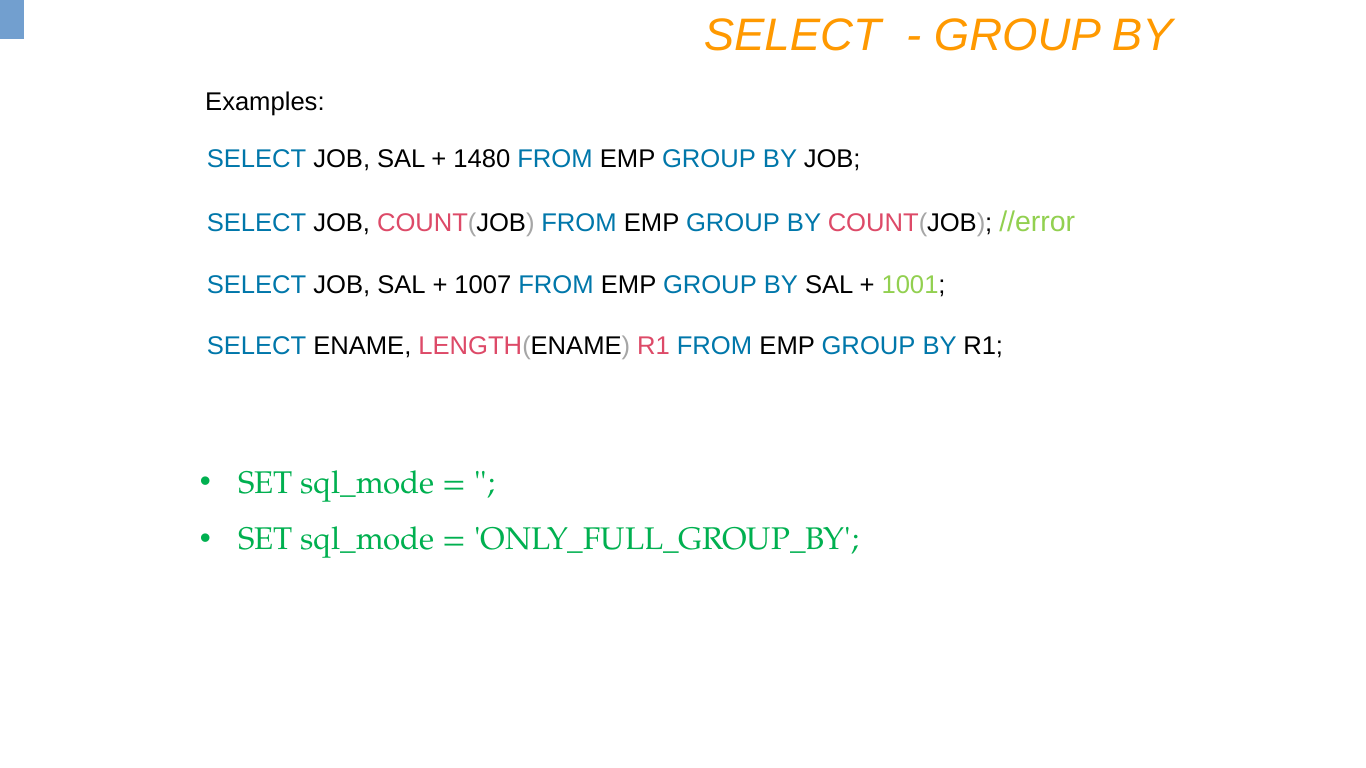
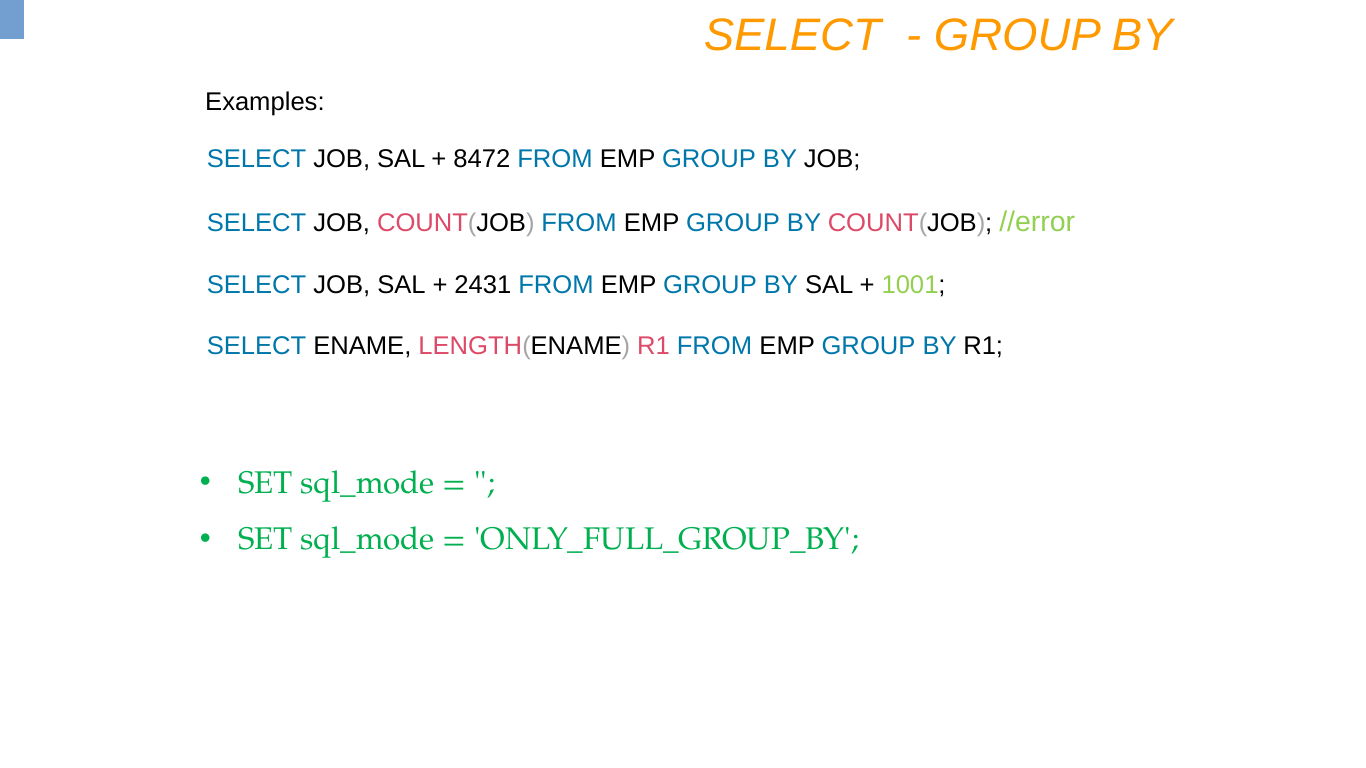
1480: 1480 -> 8472 (482, 159)
1007: 1007 -> 2431 (483, 285)
